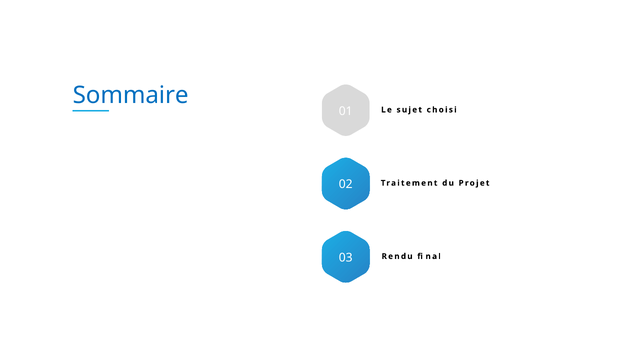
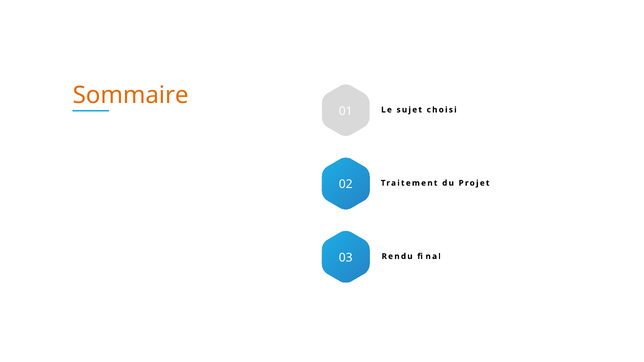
Sommaire colour: blue -> orange (131, 95)
